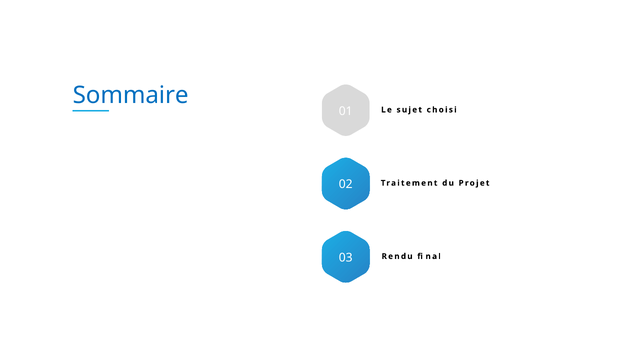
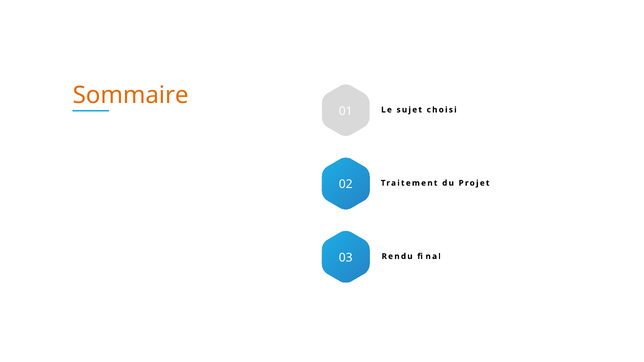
Sommaire colour: blue -> orange (131, 95)
